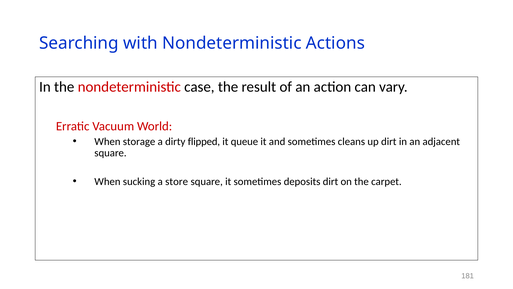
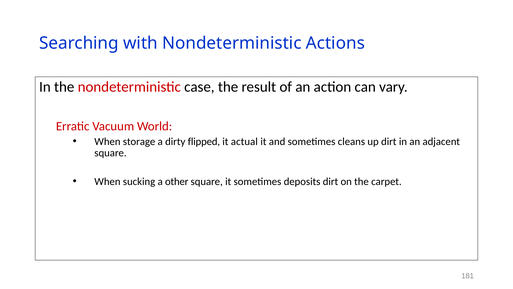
queue: queue -> actual (244, 141)
store: store -> other (177, 181)
